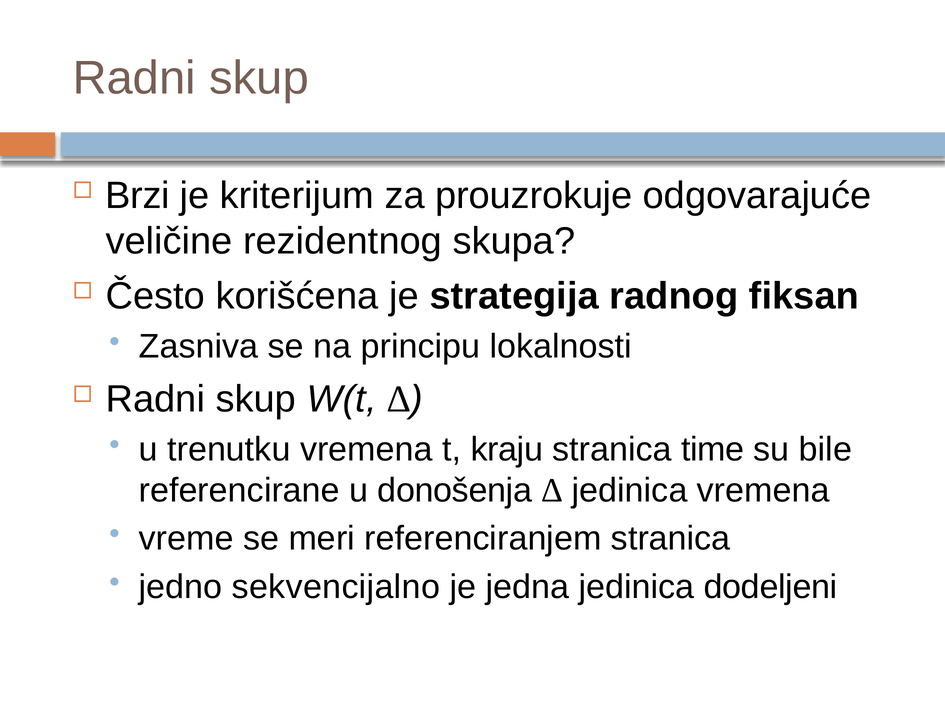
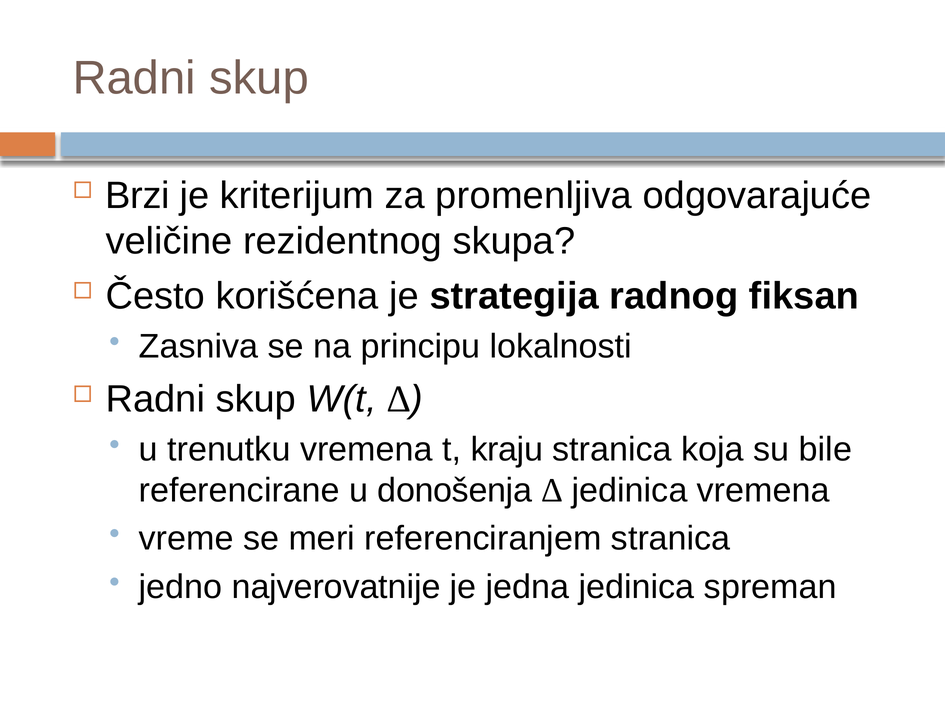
prouzrokuje: prouzrokuje -> promenljiva (534, 196)
time: time -> koja (713, 449)
sekvencijalno: sekvencijalno -> najverovatnije (336, 587)
dodeljeni: dodeljeni -> spreman (770, 587)
